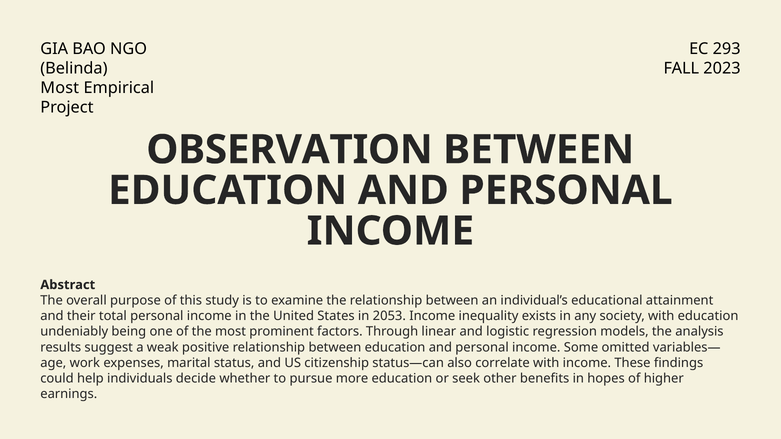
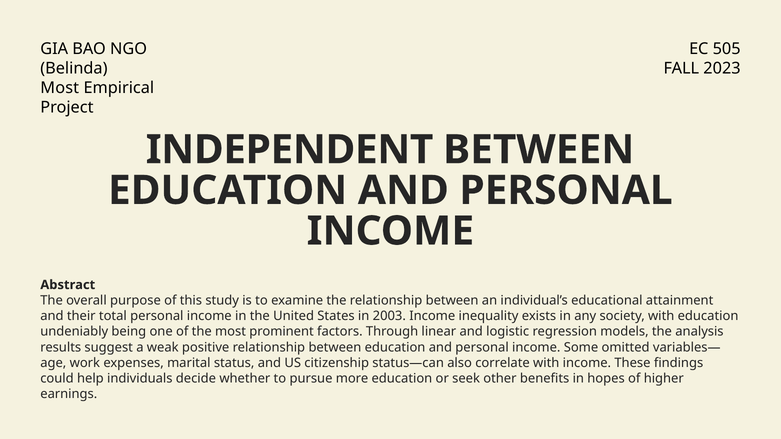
293: 293 -> 505 (727, 49)
OBSERVATION: OBSERVATION -> INDEPENDENT (290, 150)
2053: 2053 -> 2003 (389, 316)
